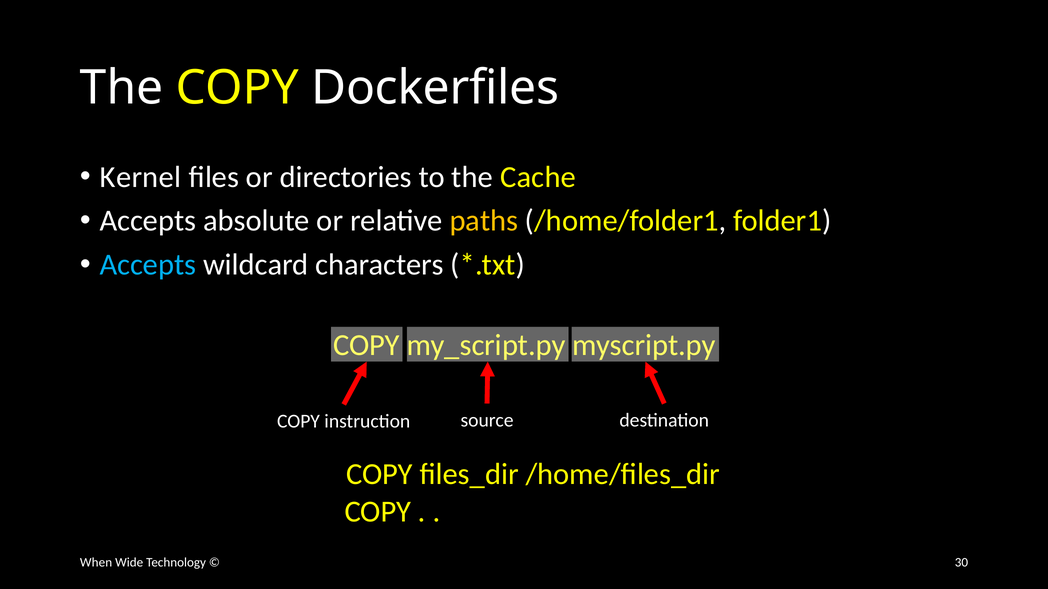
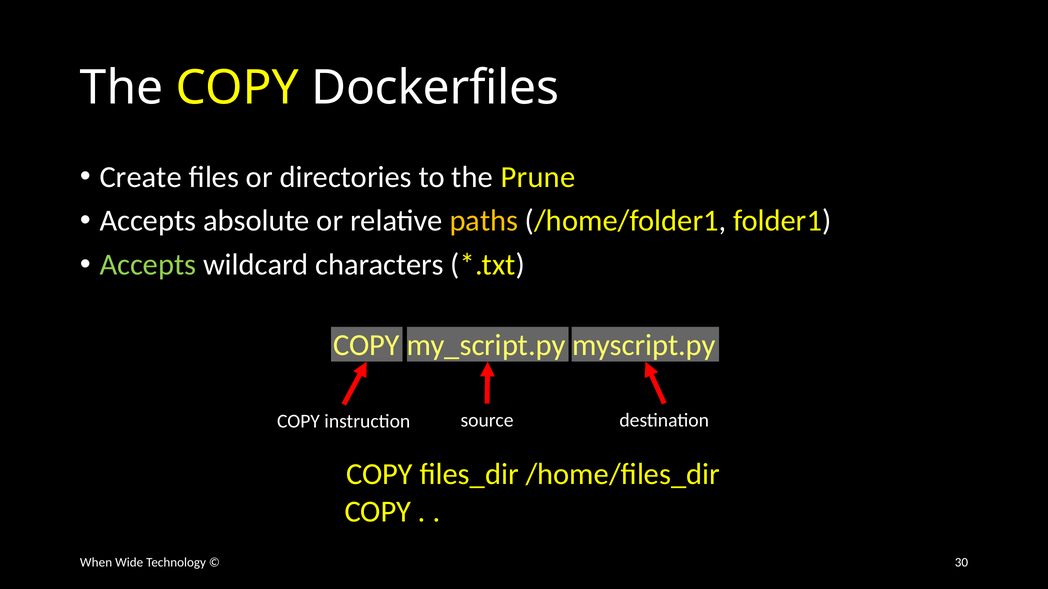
Kernel: Kernel -> Create (141, 177)
Cache: Cache -> Prune (538, 177)
Accepts colour: light blue -> light green (148, 265)
